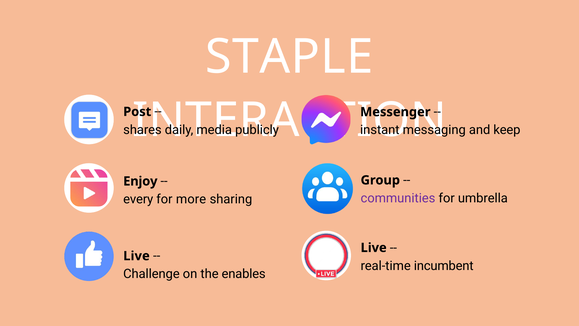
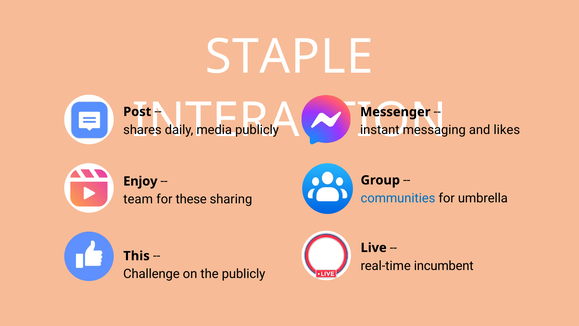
keep: keep -> likes (507, 130)
communities colour: purple -> blue (398, 198)
every: every -> team (138, 199)
more: more -> these (191, 199)
Live: Live -> This (136, 256)
the enables: enables -> publicly (244, 274)
